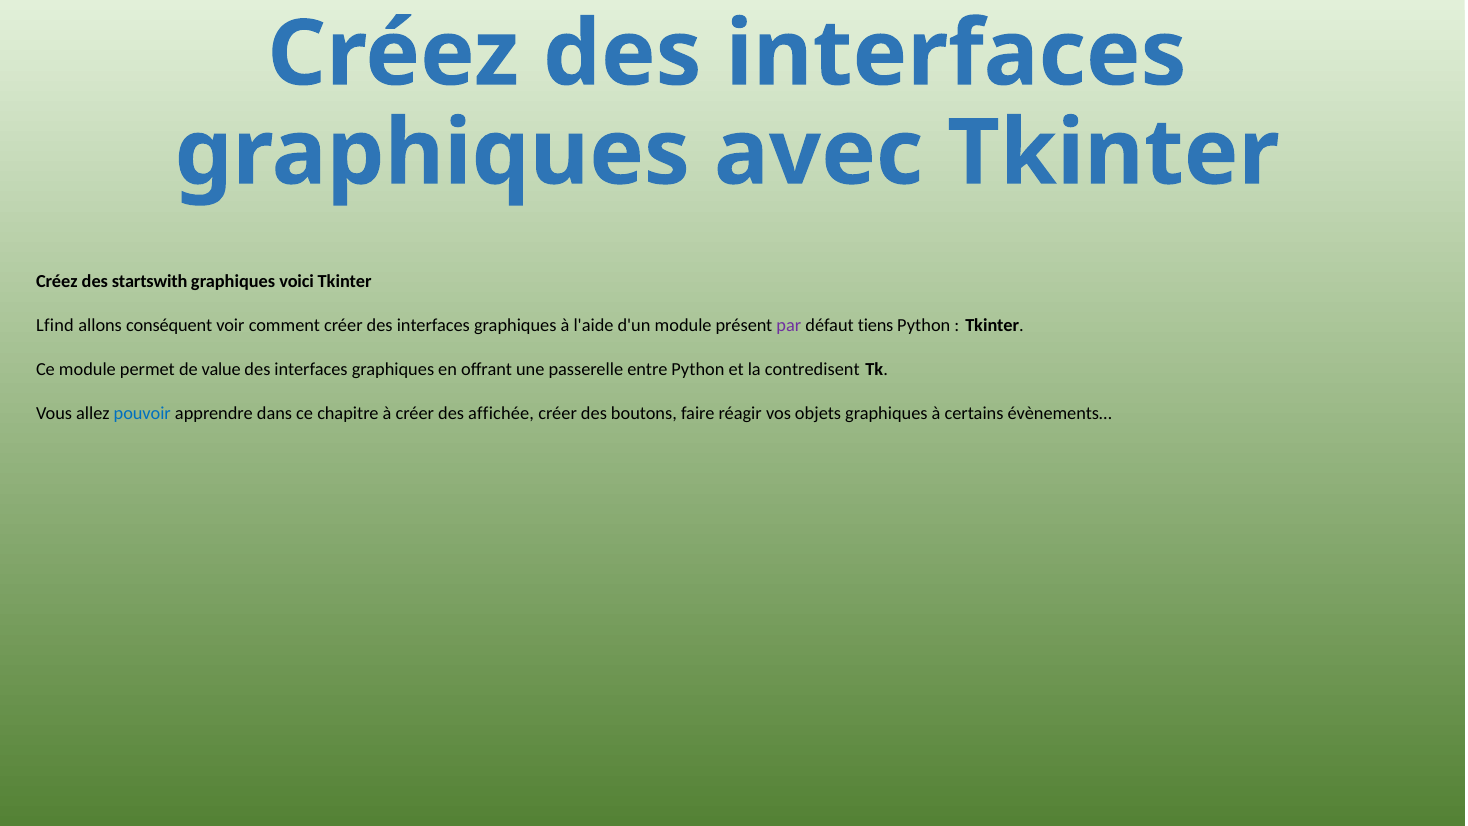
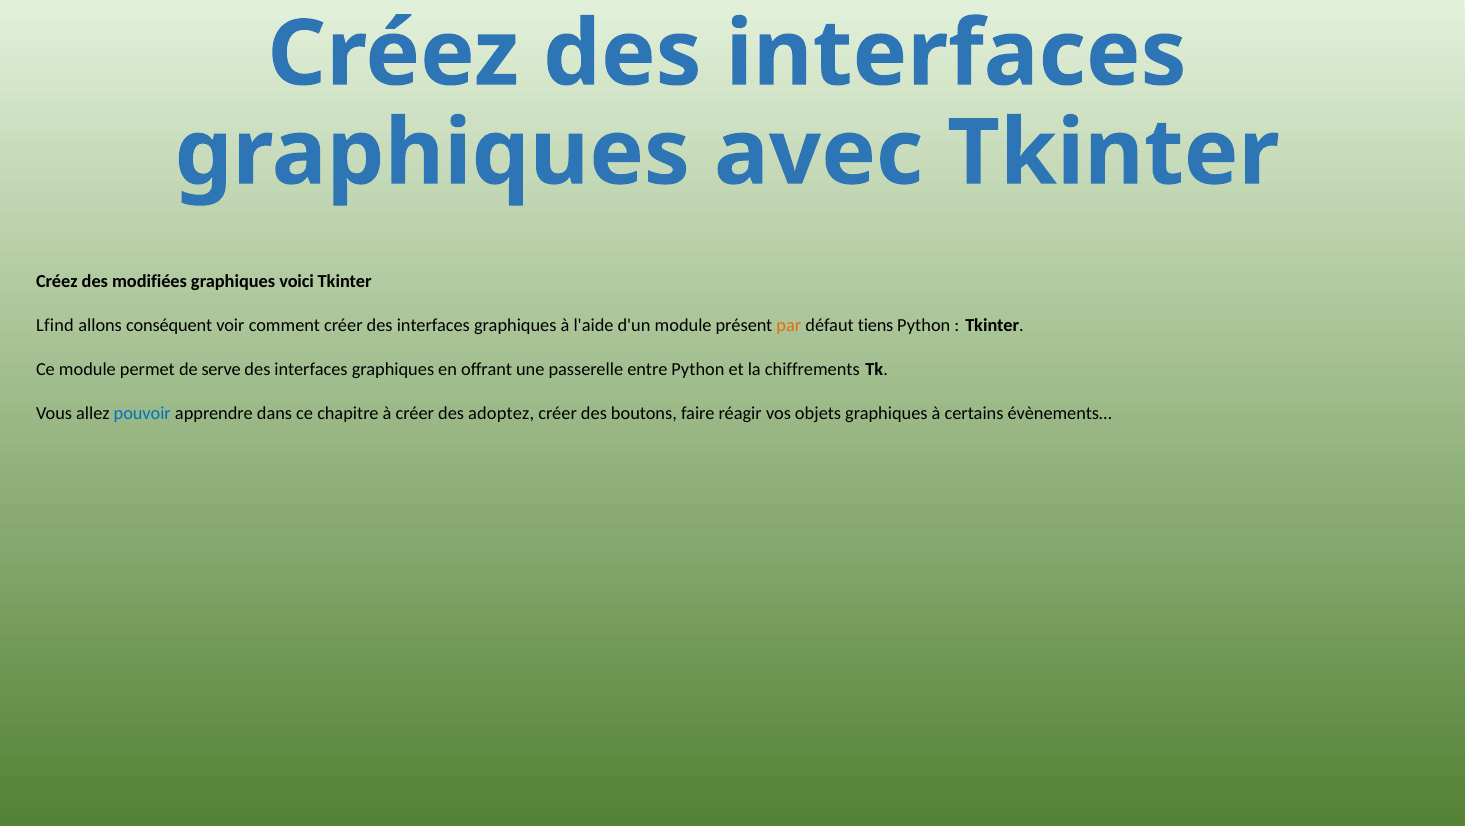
startswith: startswith -> modifiées (150, 281)
par colour: purple -> orange (789, 325)
value: value -> serve (221, 369)
contredisent: contredisent -> chiffrements (812, 369)
affichée: affichée -> adoptez (501, 413)
